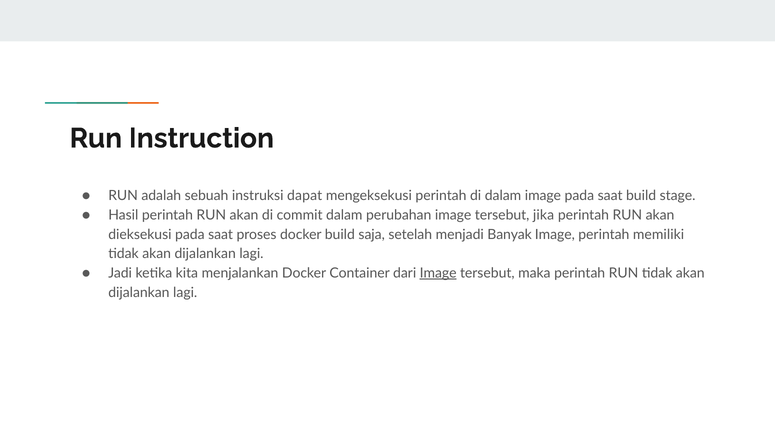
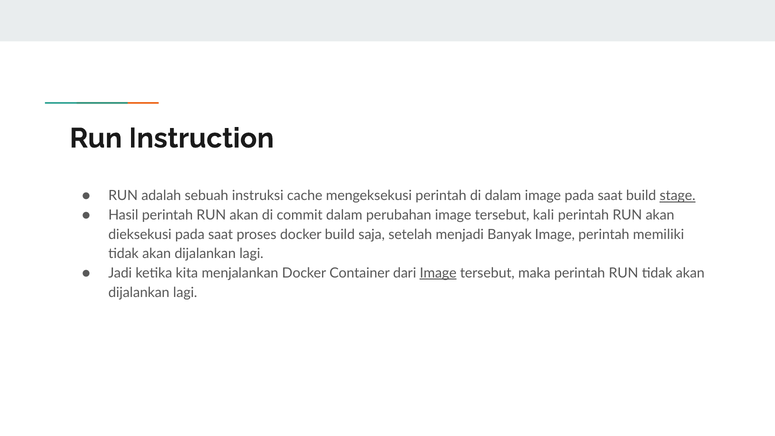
dapat: dapat -> cache (305, 196)
stage underline: none -> present (678, 196)
jika: jika -> kali (544, 215)
